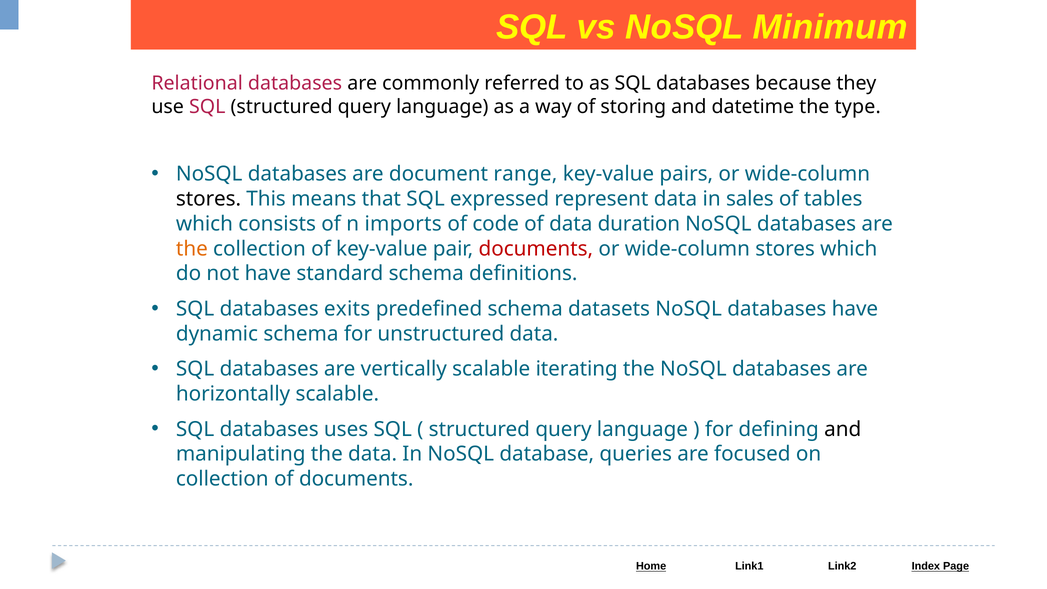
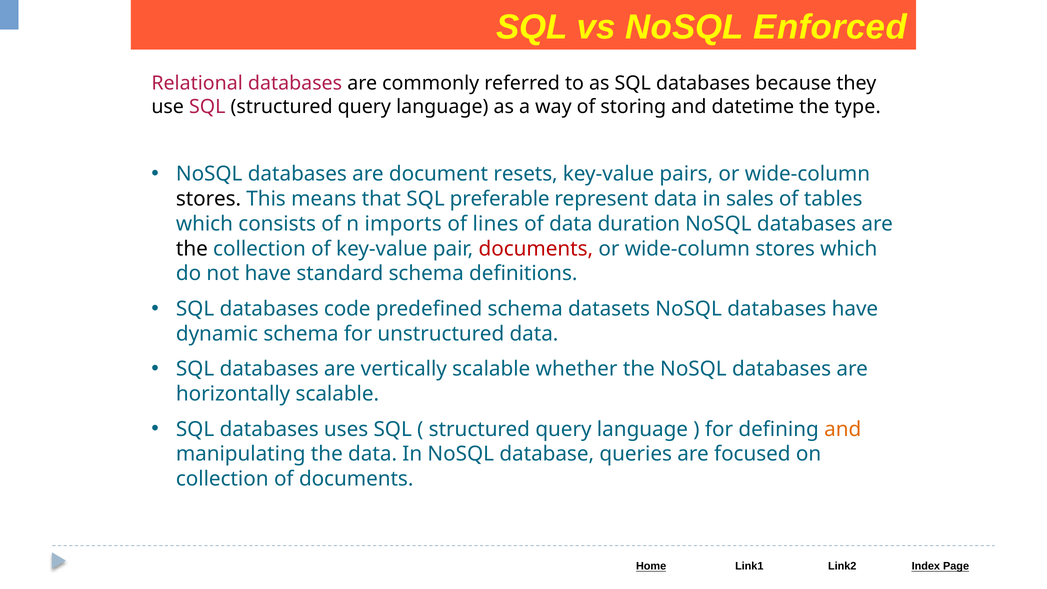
Minimum: Minimum -> Enforced (830, 27)
range: range -> resets (526, 174)
expressed: expressed -> preferable (500, 199)
code: code -> lines (496, 224)
the colour: orange -> black (192, 249)
exits: exits -> code (347, 309)
iterating: iterating -> whether (577, 369)
and colour: black -> orange (843, 429)
